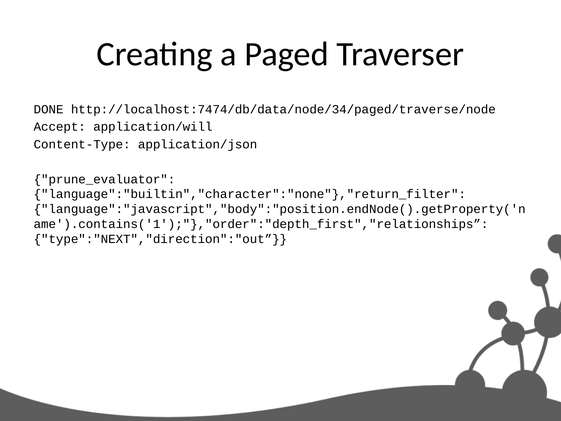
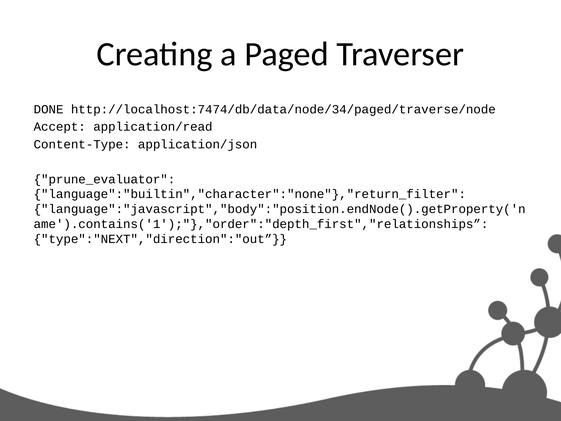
application/will: application/will -> application/read (153, 127)
